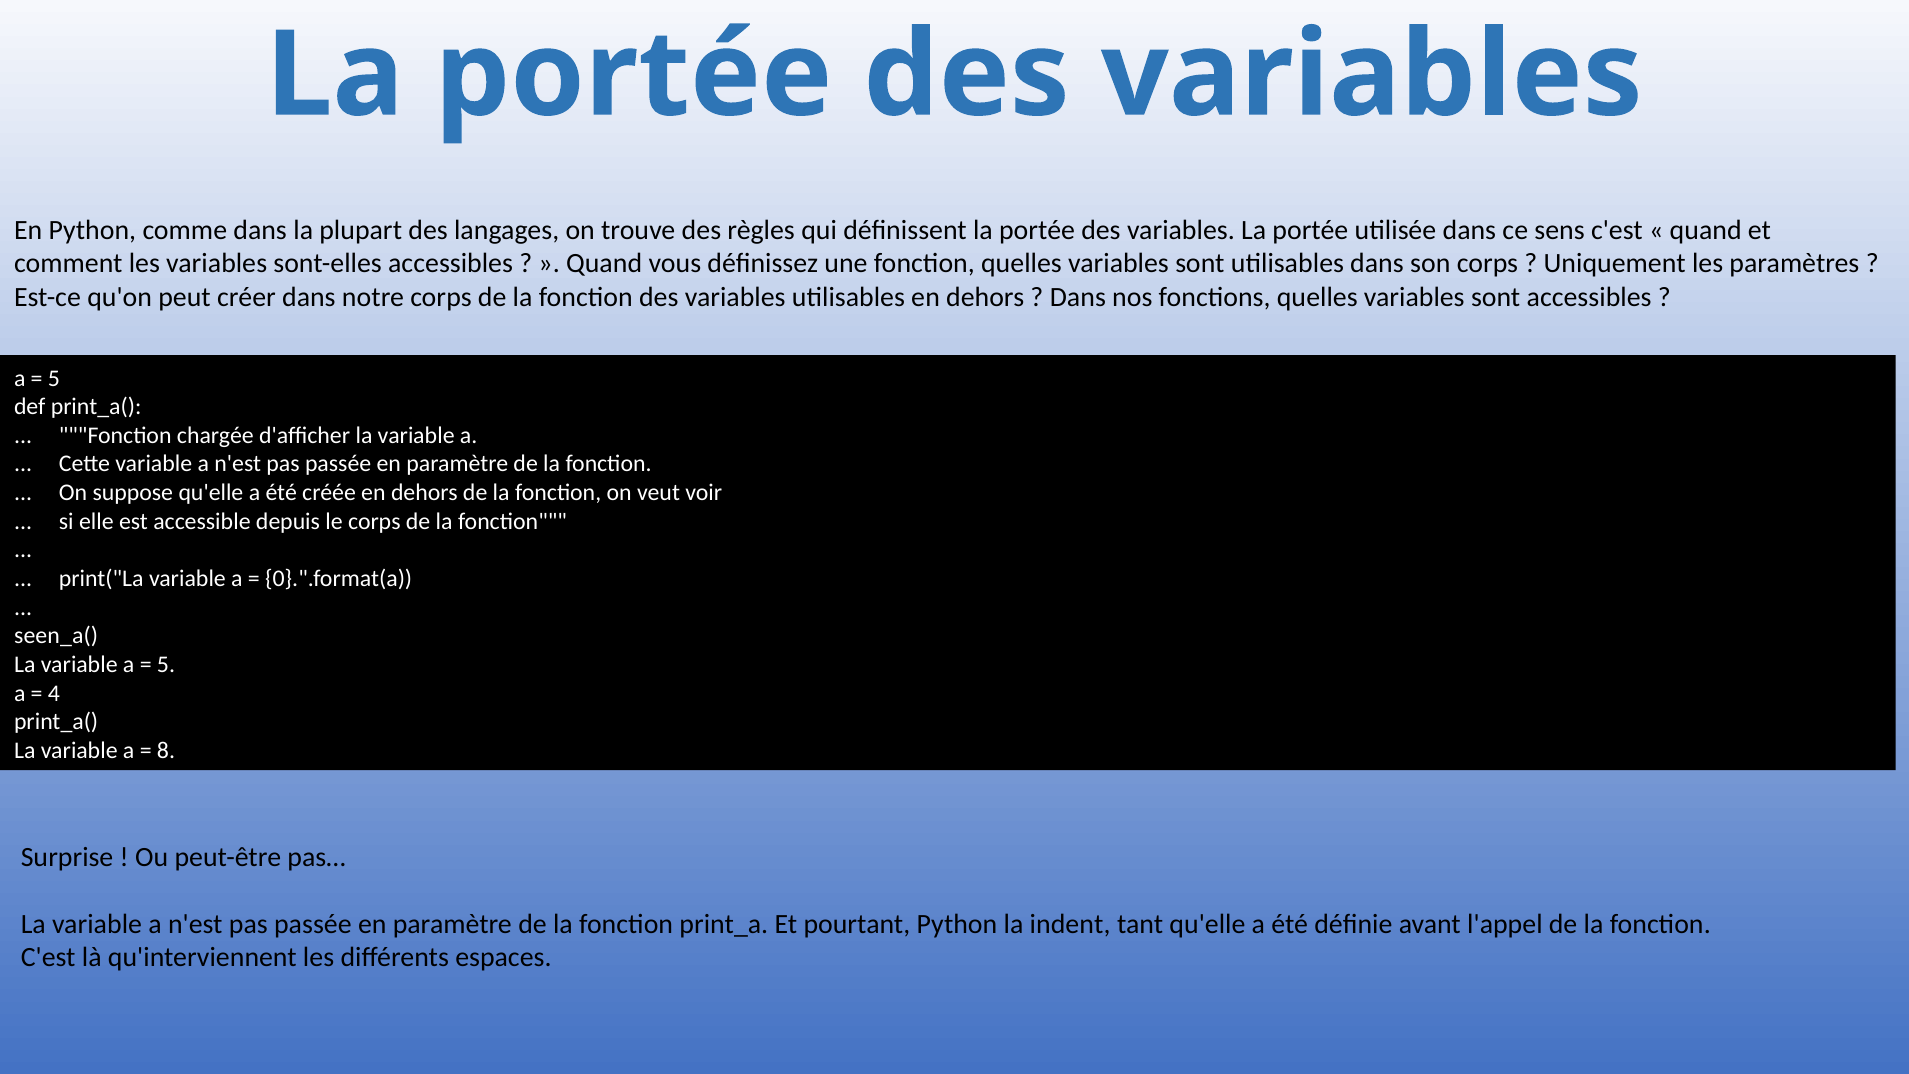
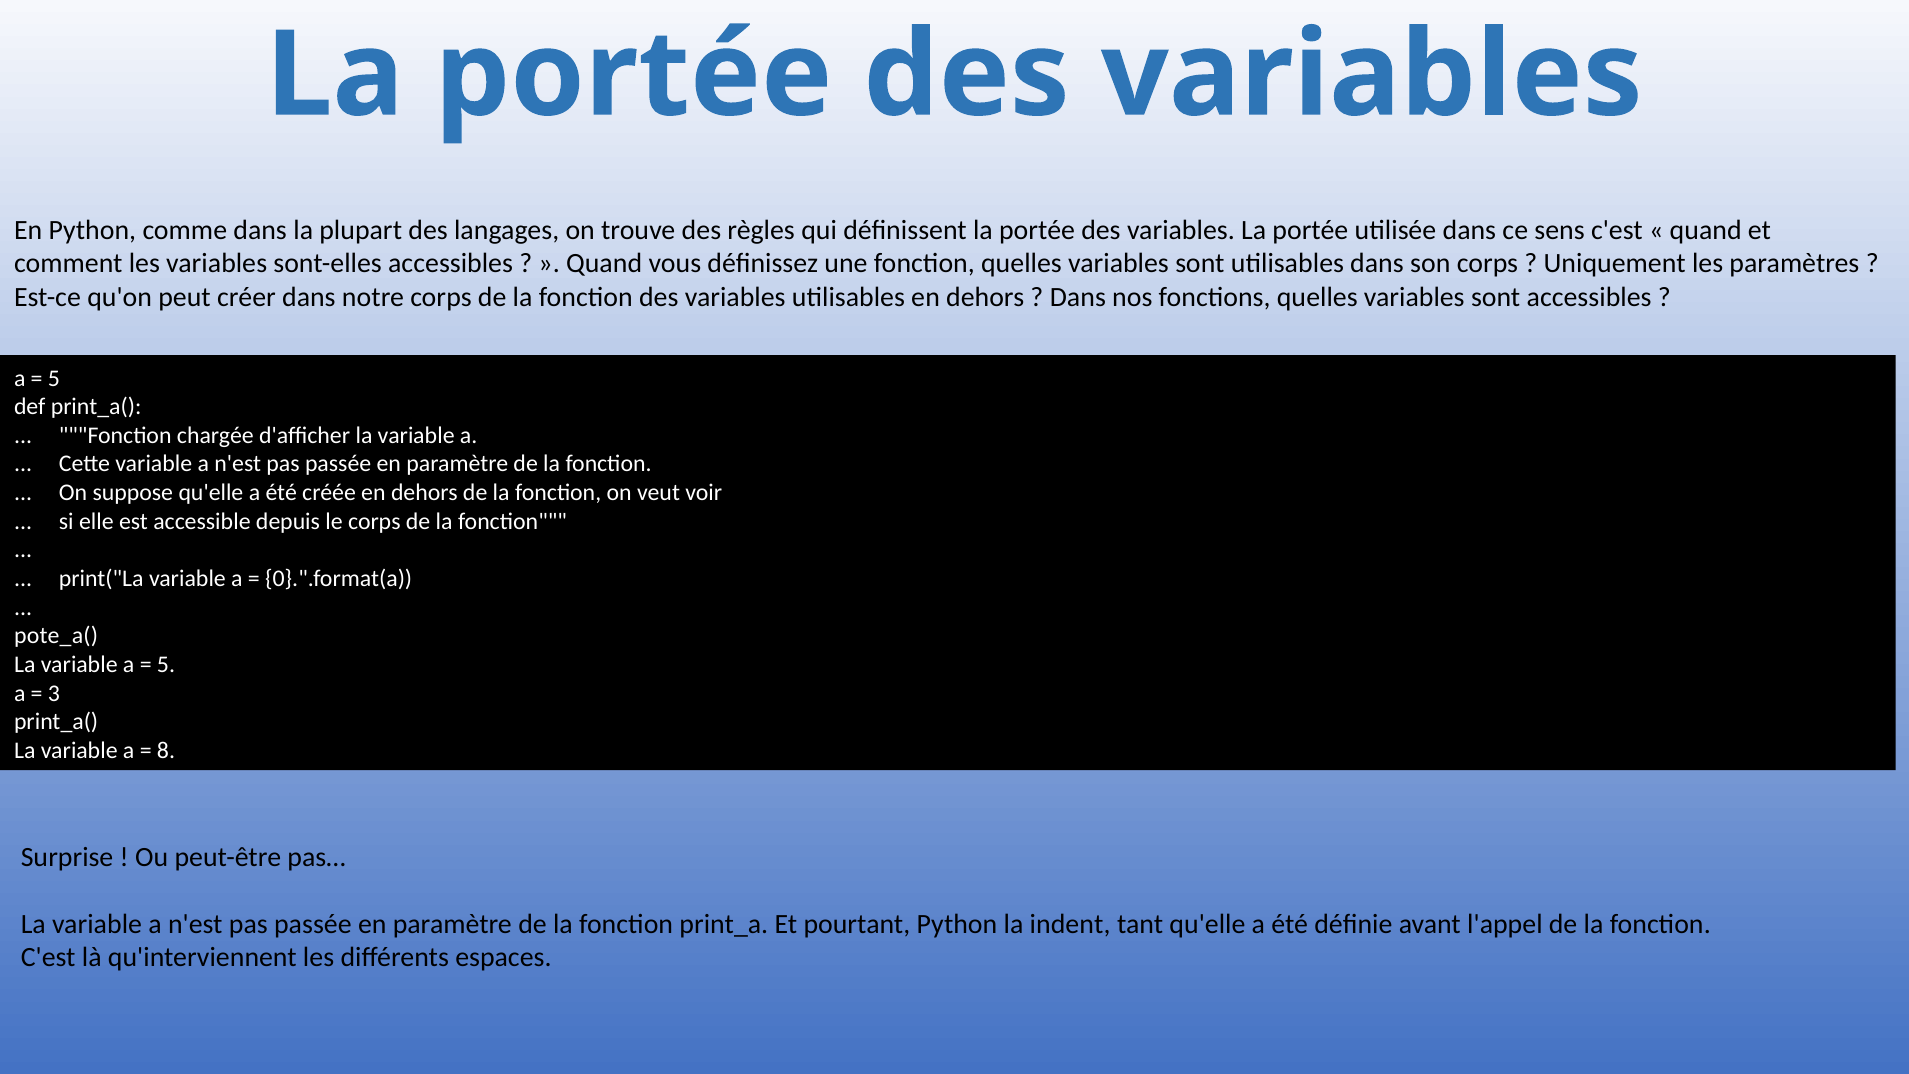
seen_a(: seen_a( -> pote_a( (56, 636)
4: 4 -> 3 (54, 693)
